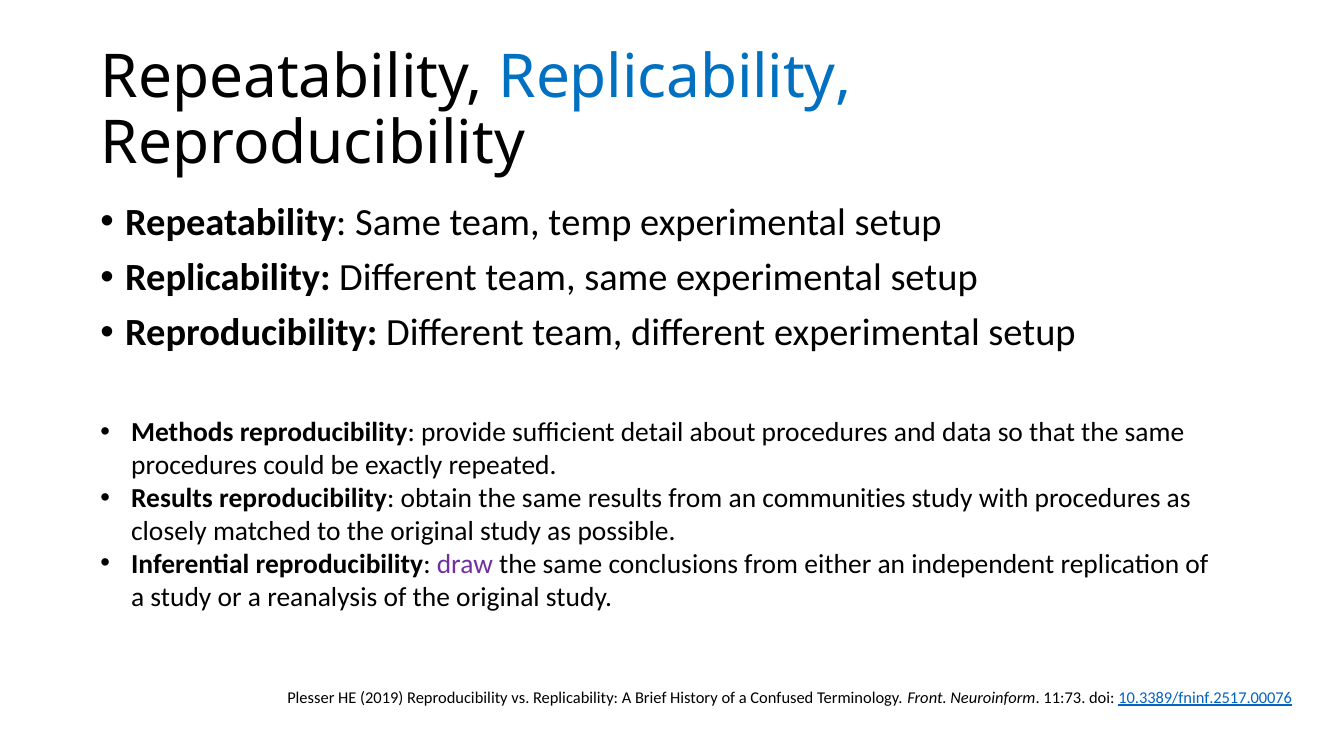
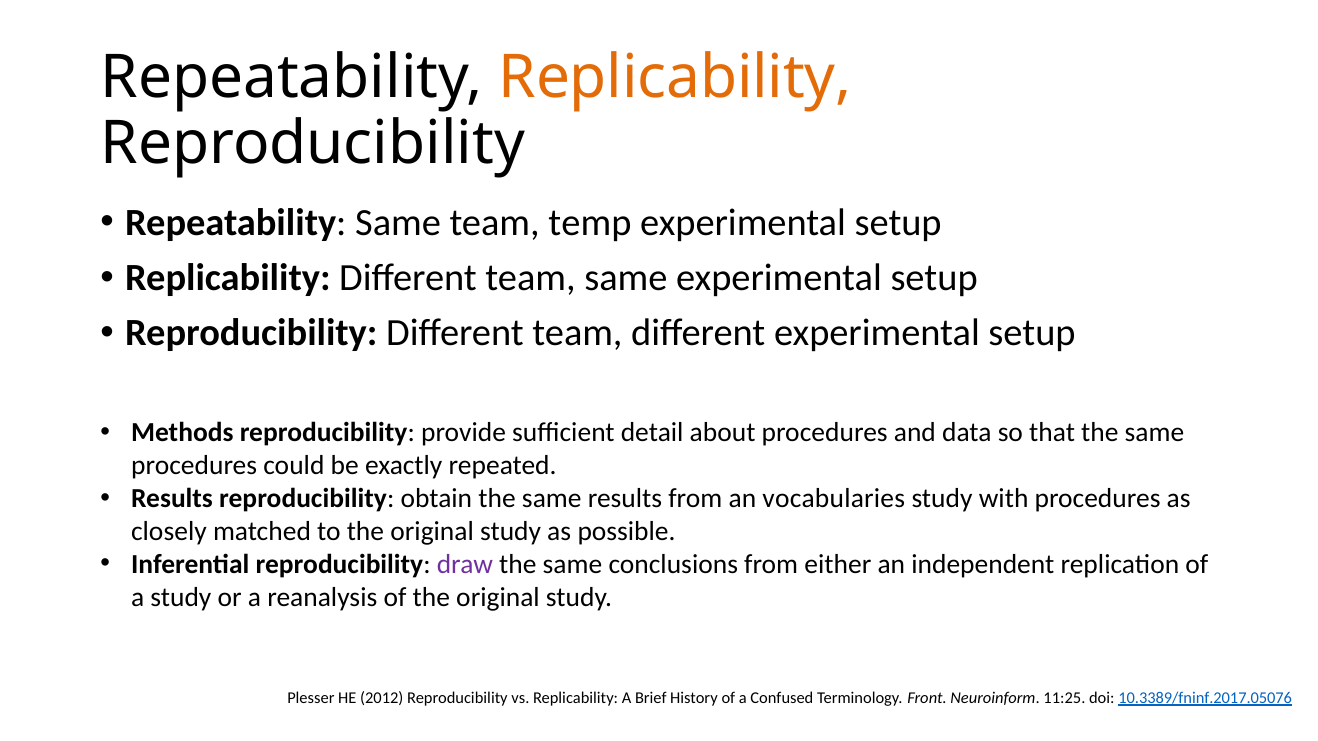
Replicability colour: blue -> orange (675, 78)
communities: communities -> vocabularies (834, 499)
2019: 2019 -> 2012 (382, 698)
11:73: 11:73 -> 11:25 (1064, 698)
10.3389/fninf.2517.00076: 10.3389/fninf.2517.00076 -> 10.3389/fninf.2017.05076 (1205, 698)
